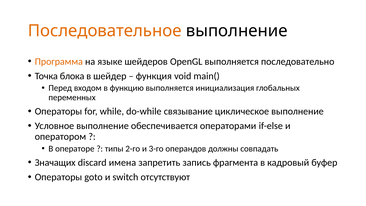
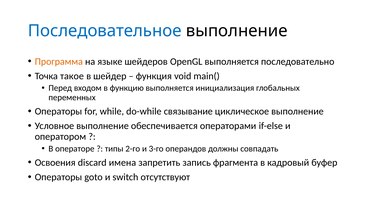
Последовательное colour: orange -> blue (105, 31)
блока: блока -> такое (72, 76)
Значащих: Значащих -> Освоения (55, 162)
